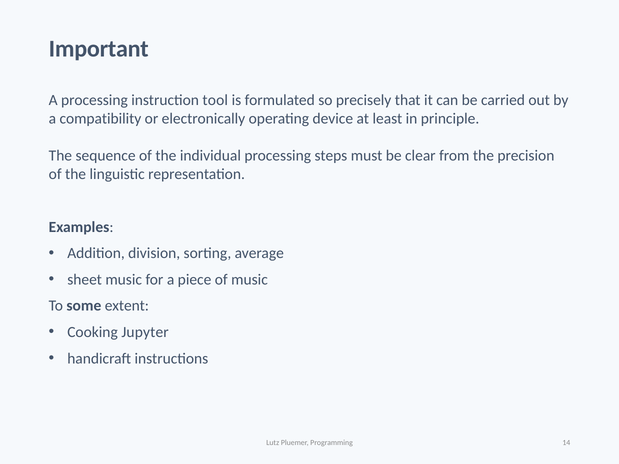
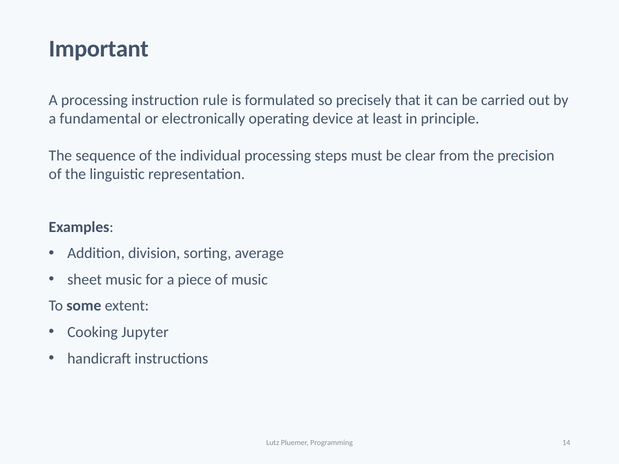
tool: tool -> rule (215, 100)
compatibility: compatibility -> fundamental (100, 119)
